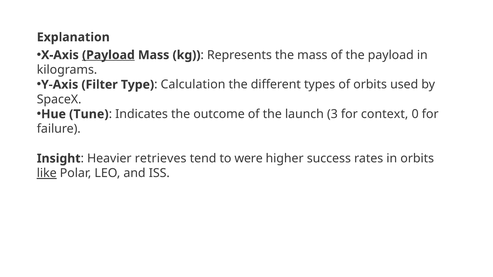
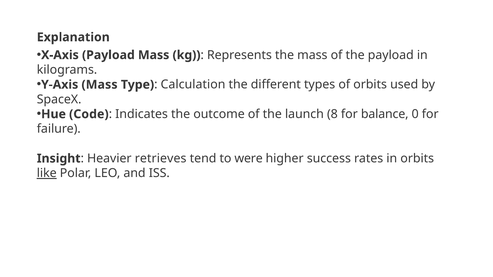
Payload underline: present -> none (108, 55)
Y-Axis Filter: Filter -> Mass (100, 85)
Tune: Tune -> Code (89, 114)
3: 3 -> 8 (332, 114)
context: context -> balance (385, 114)
